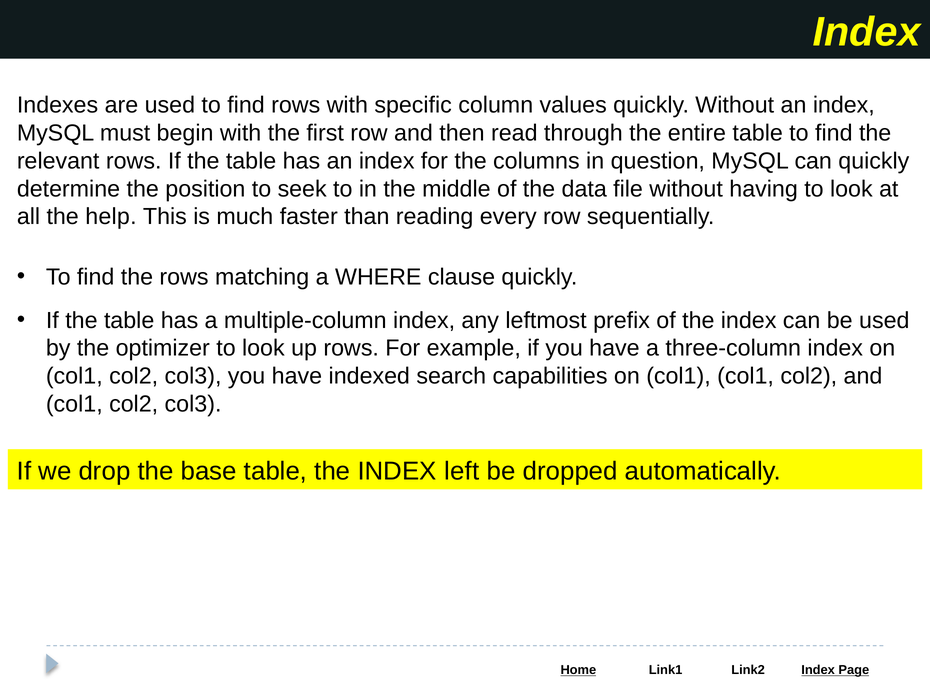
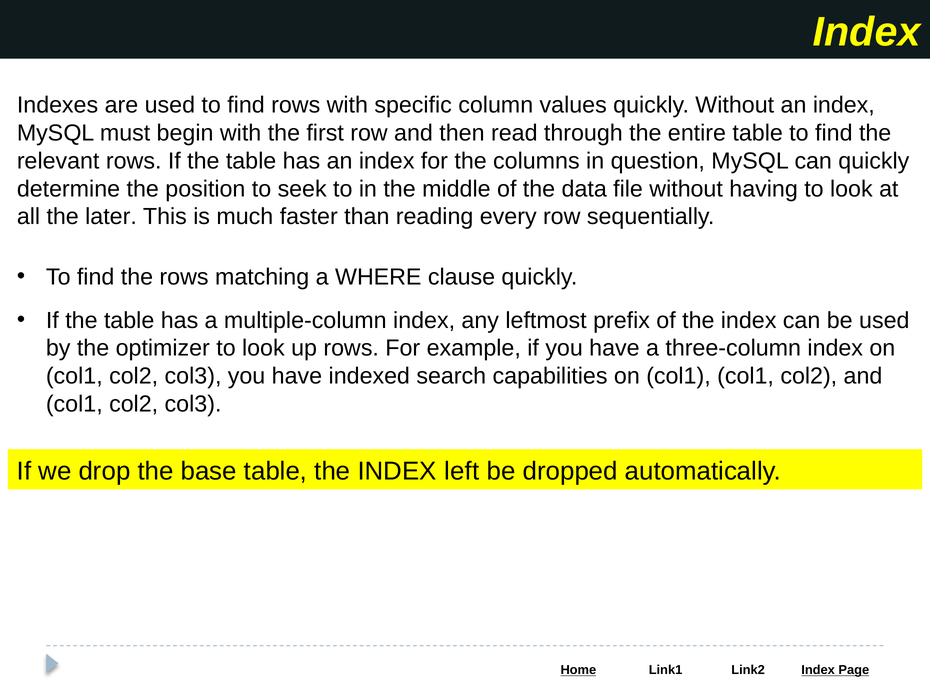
help: help -> later (111, 217)
